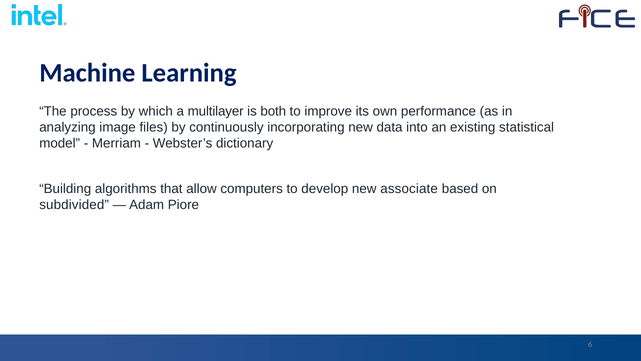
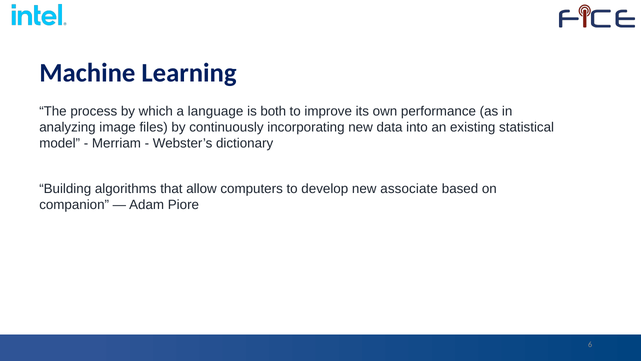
multilayer: multilayer -> language (216, 111)
subdivided: subdivided -> companion (74, 205)
